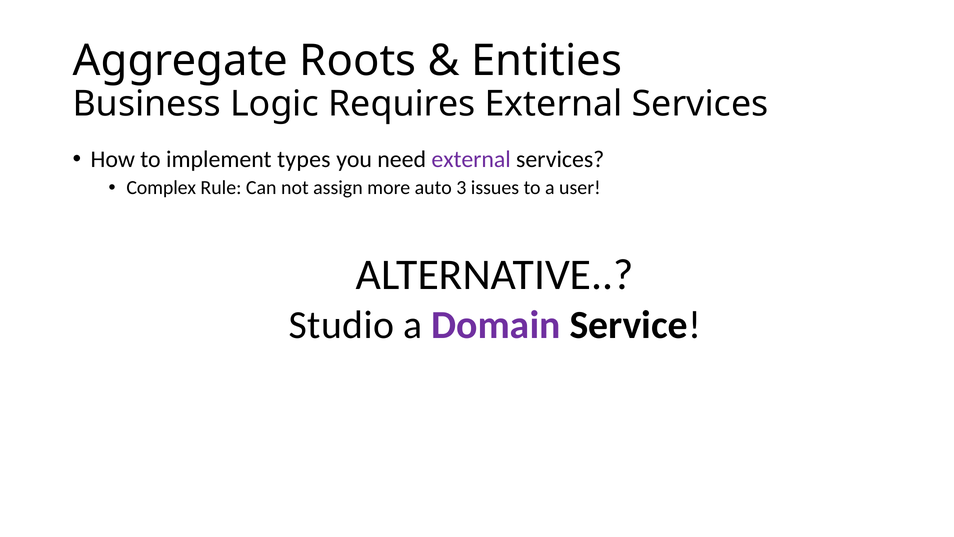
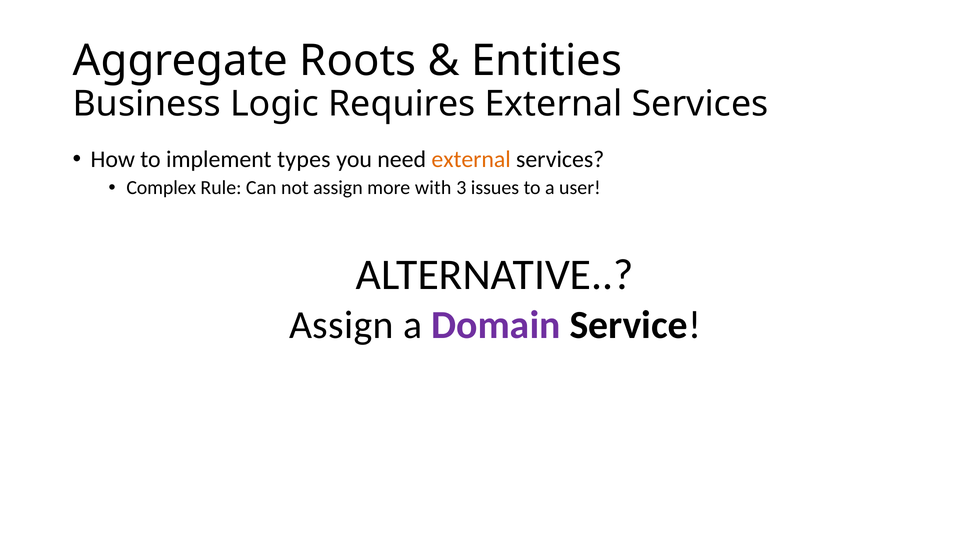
external colour: purple -> orange (471, 159)
auto: auto -> with (433, 188)
Studio: Studio -> Assign (341, 325)
